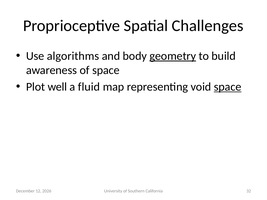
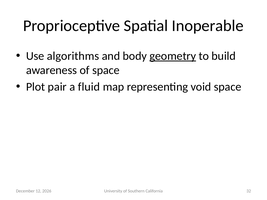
Challenges: Challenges -> Inoperable (208, 26)
well: well -> pair (57, 87)
space underline: present -> none (228, 87)
